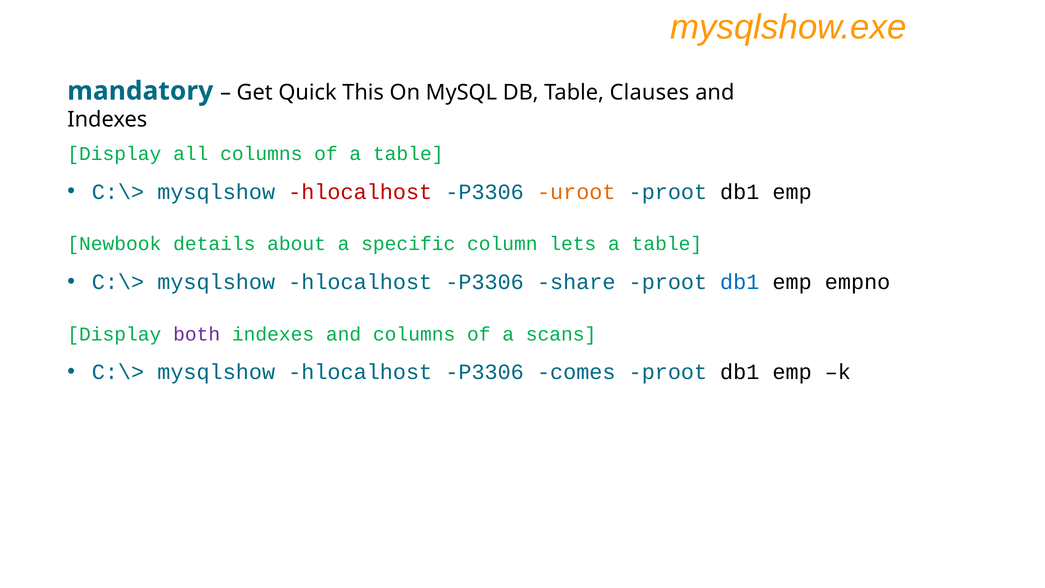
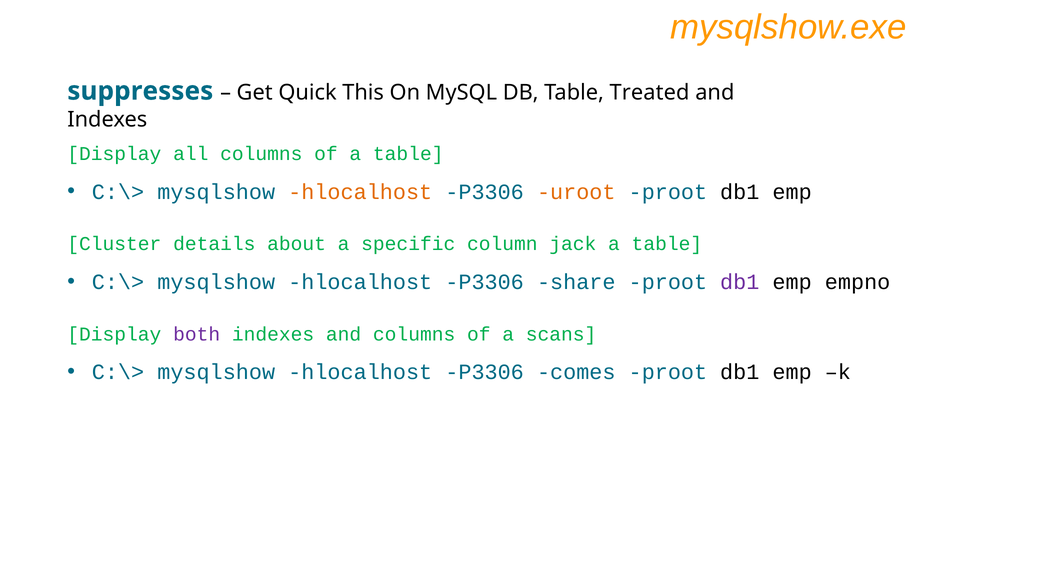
mandatory: mandatory -> suppresses (140, 91)
Clauses: Clauses -> Treated (650, 92)
hlocalhost colour: red -> orange (360, 192)
Newbook: Newbook -> Cluster (114, 244)
lets: lets -> jack (573, 244)
db1 colour: blue -> purple (740, 282)
